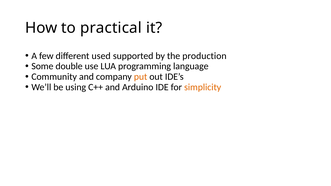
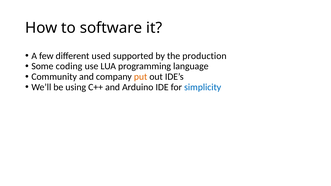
practical: practical -> software (111, 28)
double: double -> coding (69, 66)
simplicity colour: orange -> blue (203, 87)
